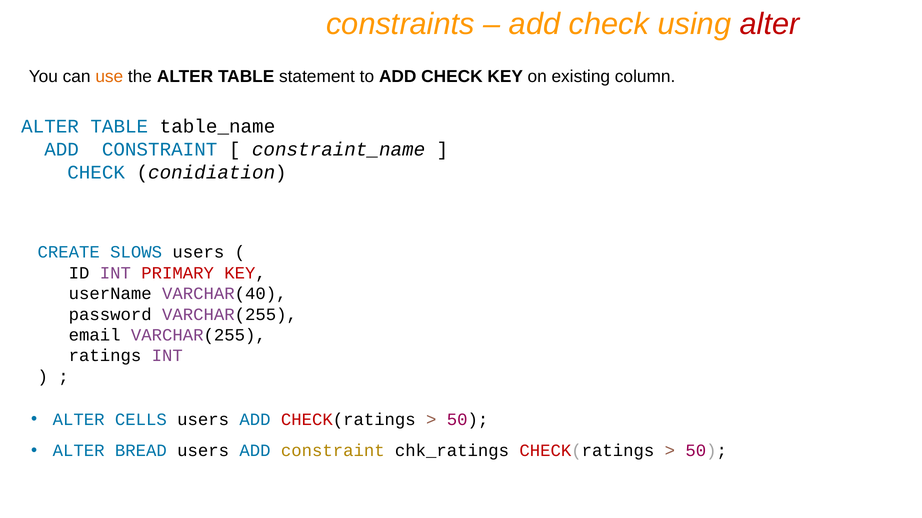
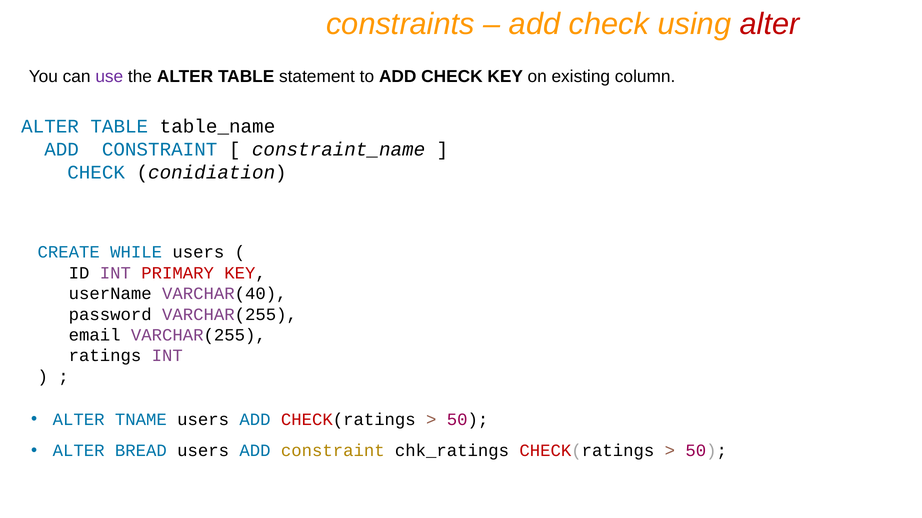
use colour: orange -> purple (109, 77)
SLOWS: SLOWS -> WHILE (136, 252)
CELLS: CELLS -> TNAME (141, 420)
